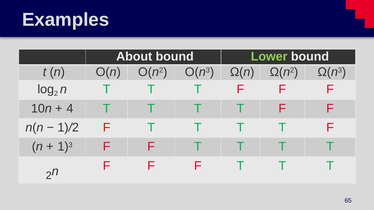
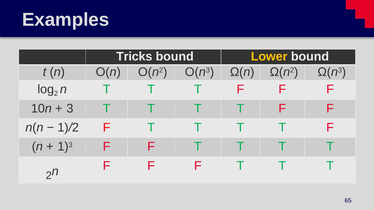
About: About -> Tricks (134, 57)
Lower colour: light green -> yellow (269, 57)
4: 4 -> 3 (70, 109)
